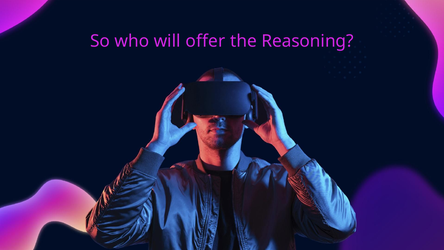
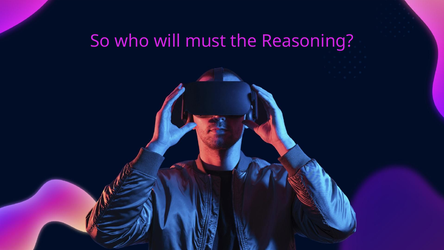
offer: offer -> must (206, 41)
